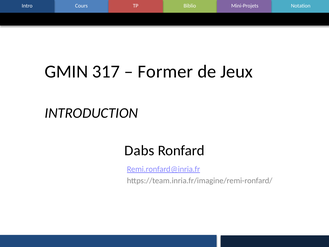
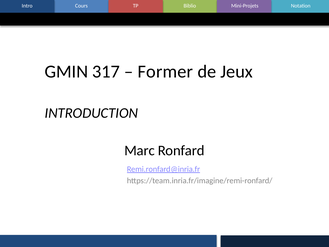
Dabs: Dabs -> Marc (140, 150)
